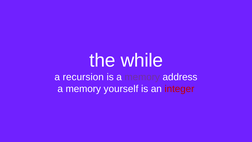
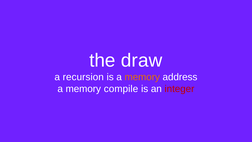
while: while -> draw (142, 60)
memory colour: purple -> orange (142, 77)
yourself: yourself -> compile (121, 89)
